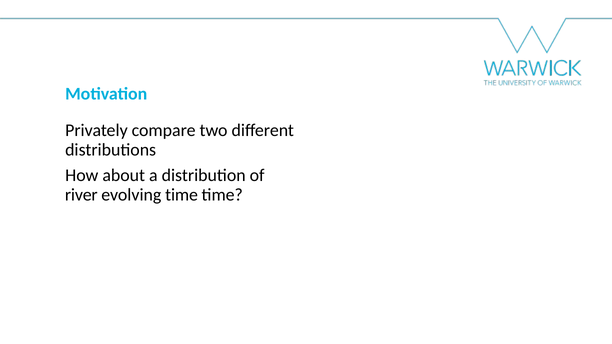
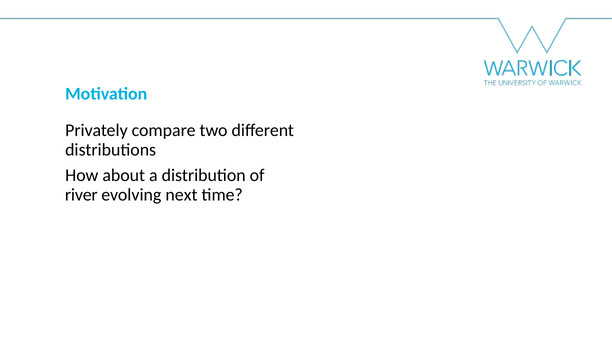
evolving time: time -> next (181, 195)
